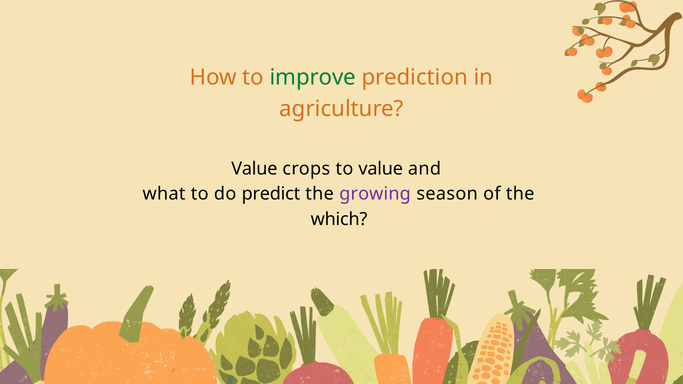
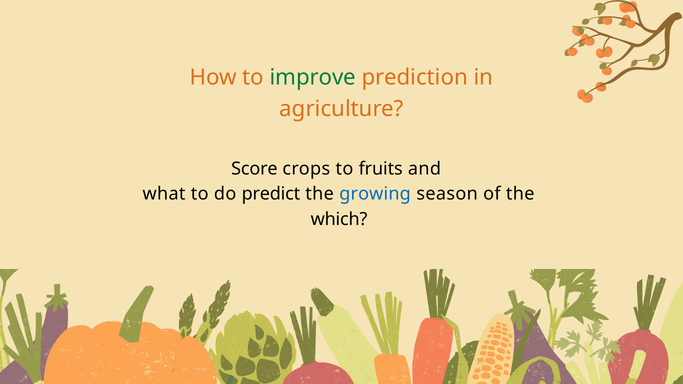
Value: Value -> Score (254, 169)
to value: value -> fruits (381, 169)
growing colour: purple -> blue (375, 194)
